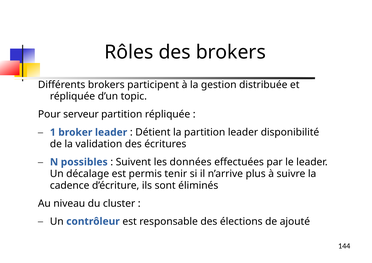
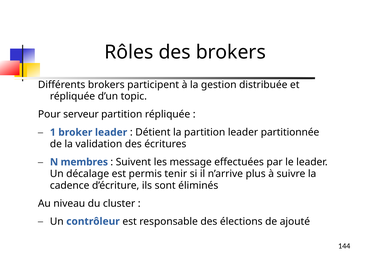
disponibilité: disponibilité -> partitionnée (290, 132)
possibles: possibles -> membres (84, 162)
données: données -> message (191, 162)
